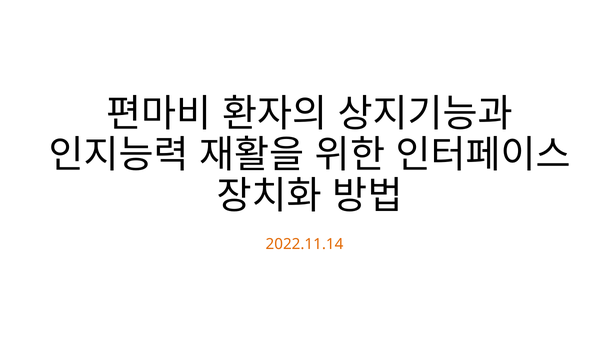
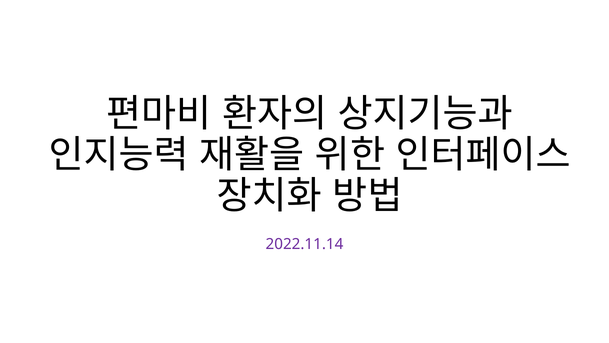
2022.11.14 colour: orange -> purple (304, 244)
